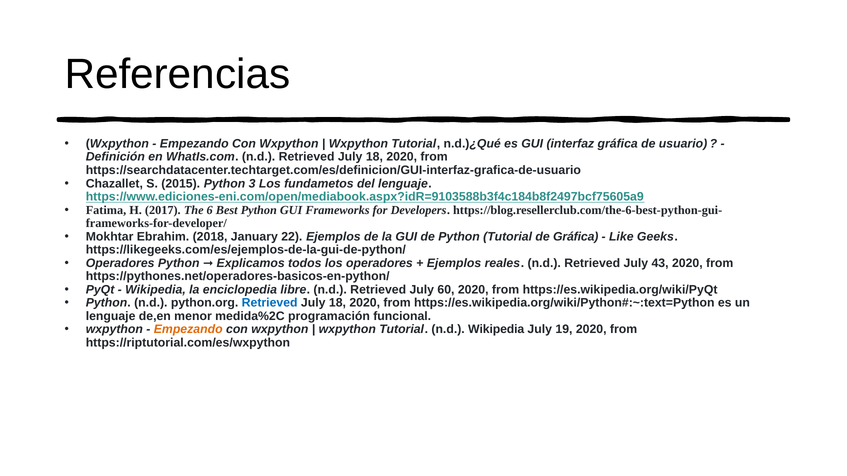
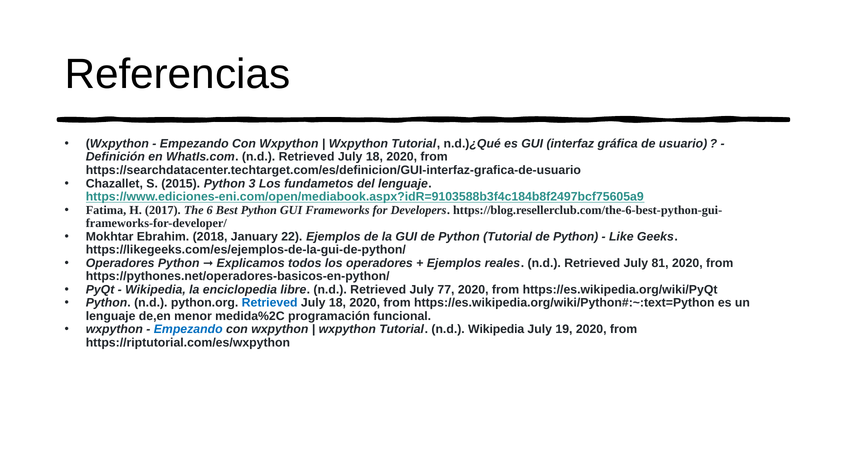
Tutorial de Gráfica: Gráfica -> Python (576, 237)
43: 43 -> 81 (660, 263)
60: 60 -> 77 (446, 290)
Empezando colour: orange -> blue (188, 330)
